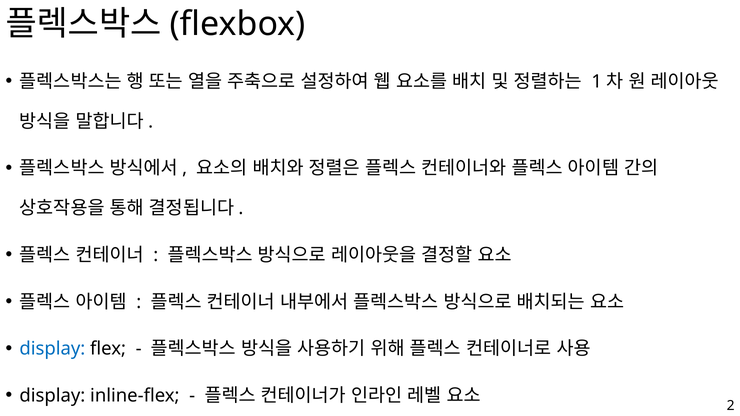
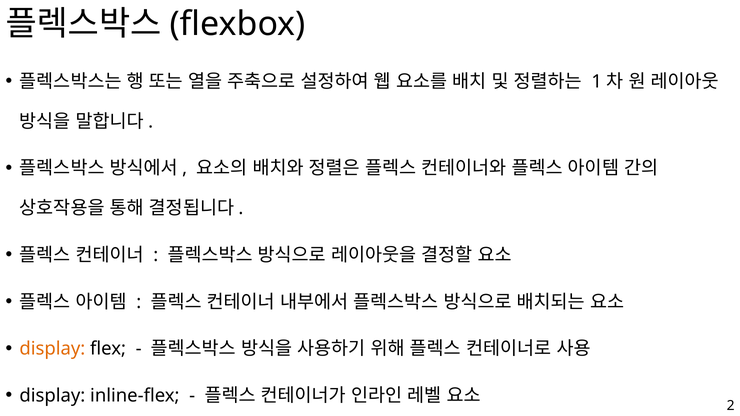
display colour: blue -> orange (52, 349)
